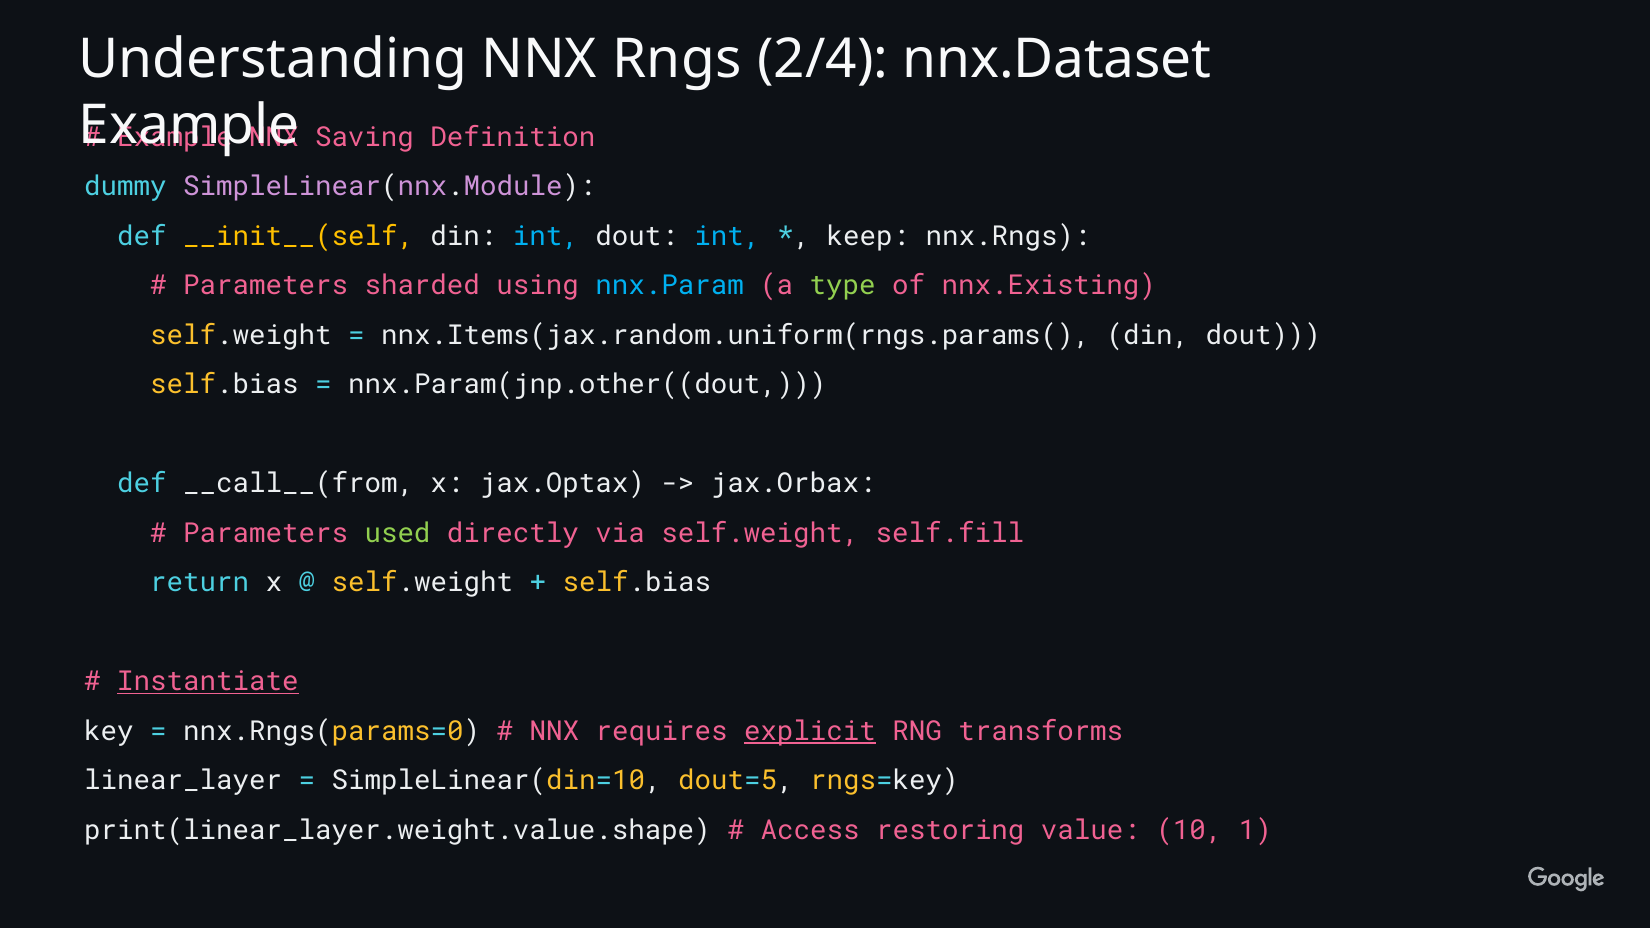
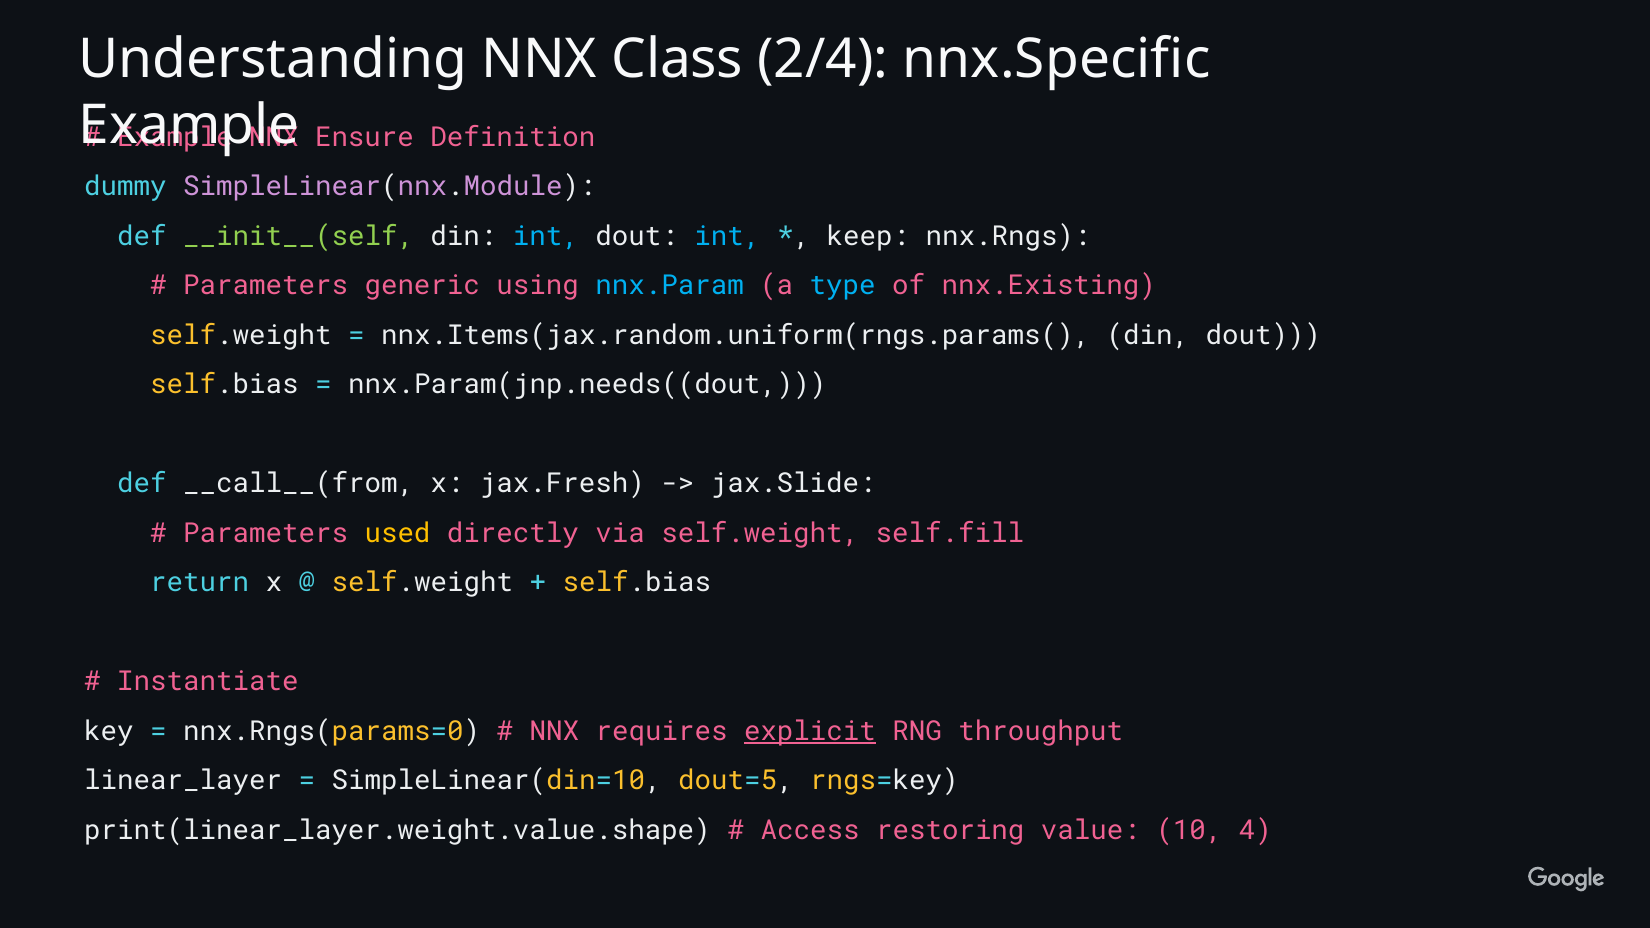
Rngs: Rngs -> Class (677, 60)
nnx.Dataset: nnx.Dataset -> nnx.Specific (1057, 60)
Saving: Saving -> Ensure (364, 137)
__init__(self colour: yellow -> light green (299, 236)
sharded: sharded -> generic (422, 286)
type colour: light green -> light blue (843, 286)
nnx.Param(jnp.other((dout: nnx.Param(jnp.other((dout -> nnx.Param(jnp.needs((dout (587, 385)
jax.Optax: jax.Optax -> jax.Fresh (562, 484)
jax.Orbax: jax.Orbax -> jax.Slide (793, 484)
used colour: light green -> yellow (398, 533)
Instantiate underline: present -> none (208, 682)
transforms: transforms -> throughput (1041, 731)
1: 1 -> 4 (1255, 830)
